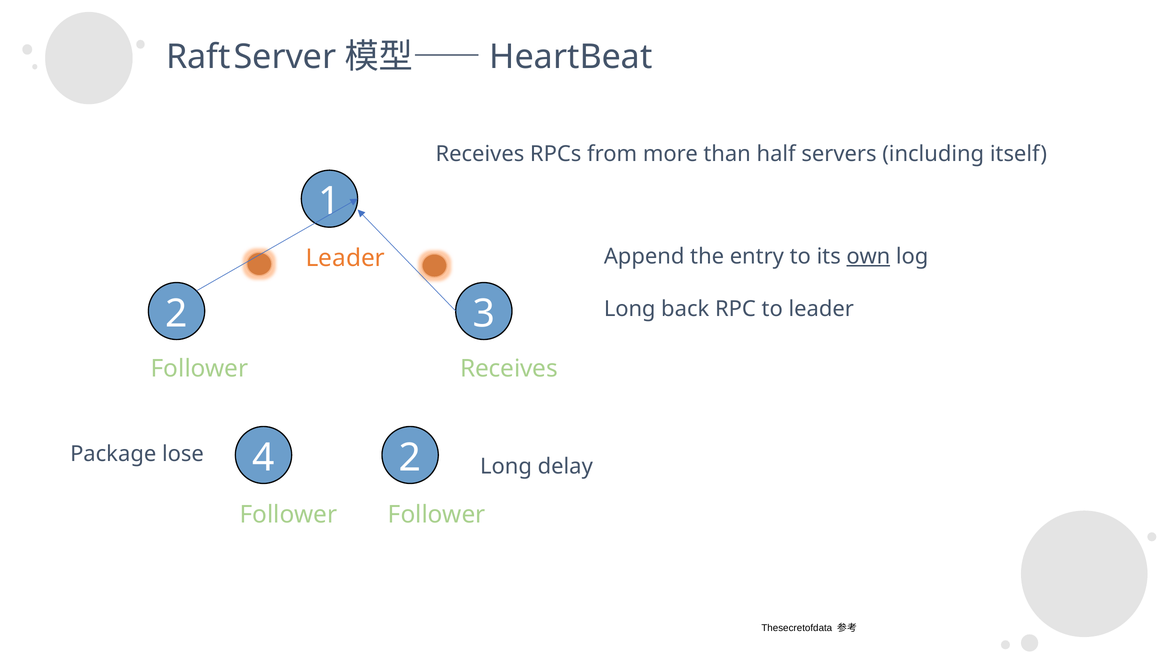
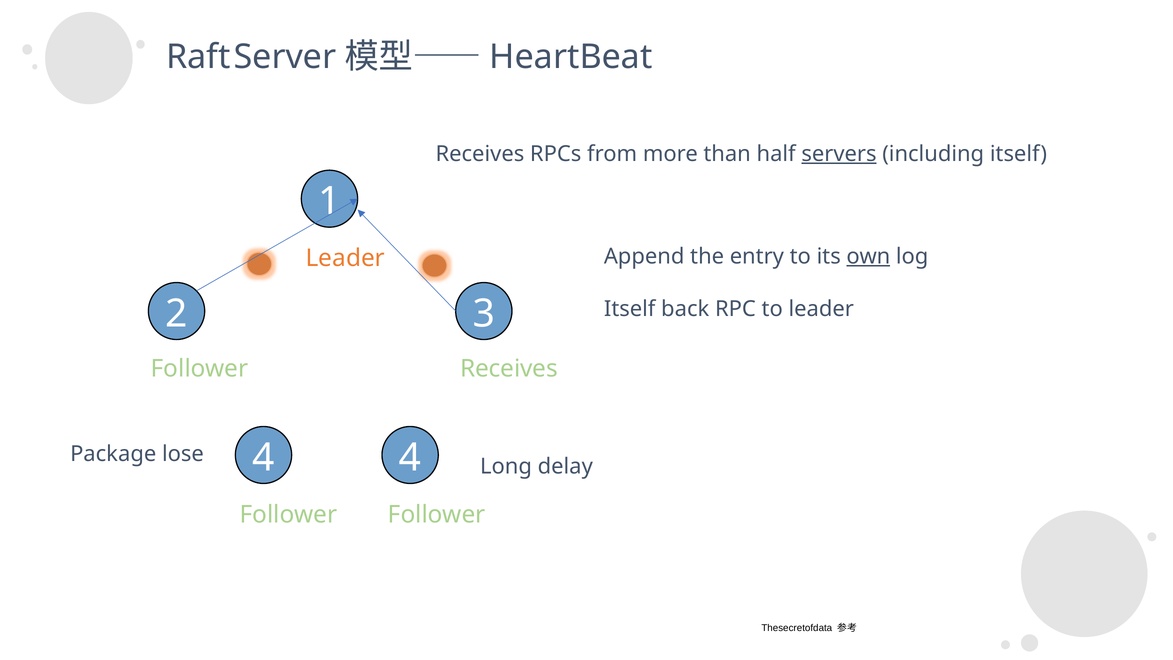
servers underline: none -> present (839, 154)
Long: Long -> Itself (630, 309)
4 2: 2 -> 4 (410, 458)
